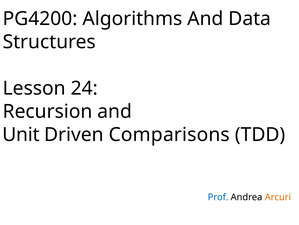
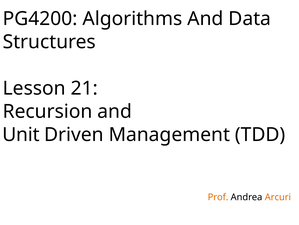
24: 24 -> 21 (84, 88)
Comparisons: Comparisons -> Management (169, 134)
Prof colour: blue -> orange (218, 196)
